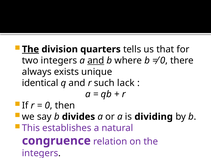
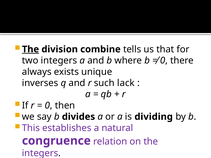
quarters: quarters -> combine (100, 49)
and underline: present -> none (96, 61)
identical: identical -> inverses (40, 83)
